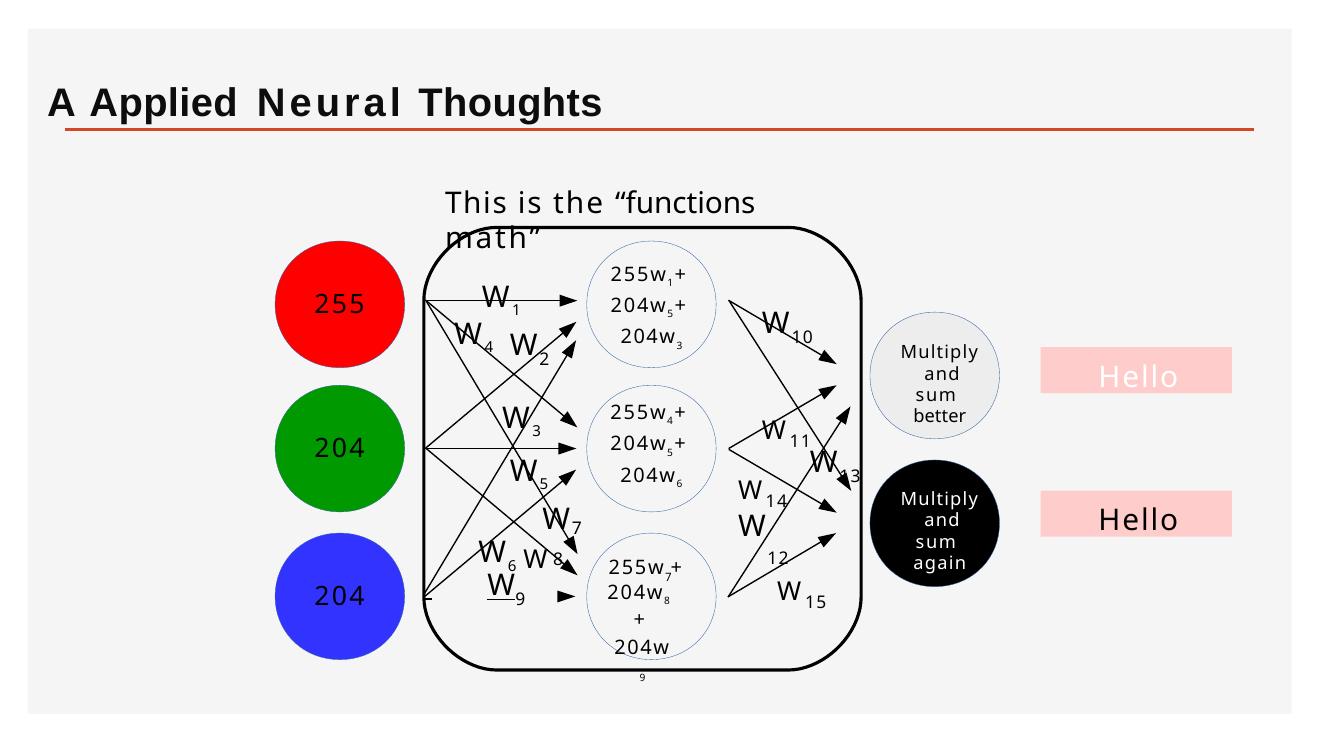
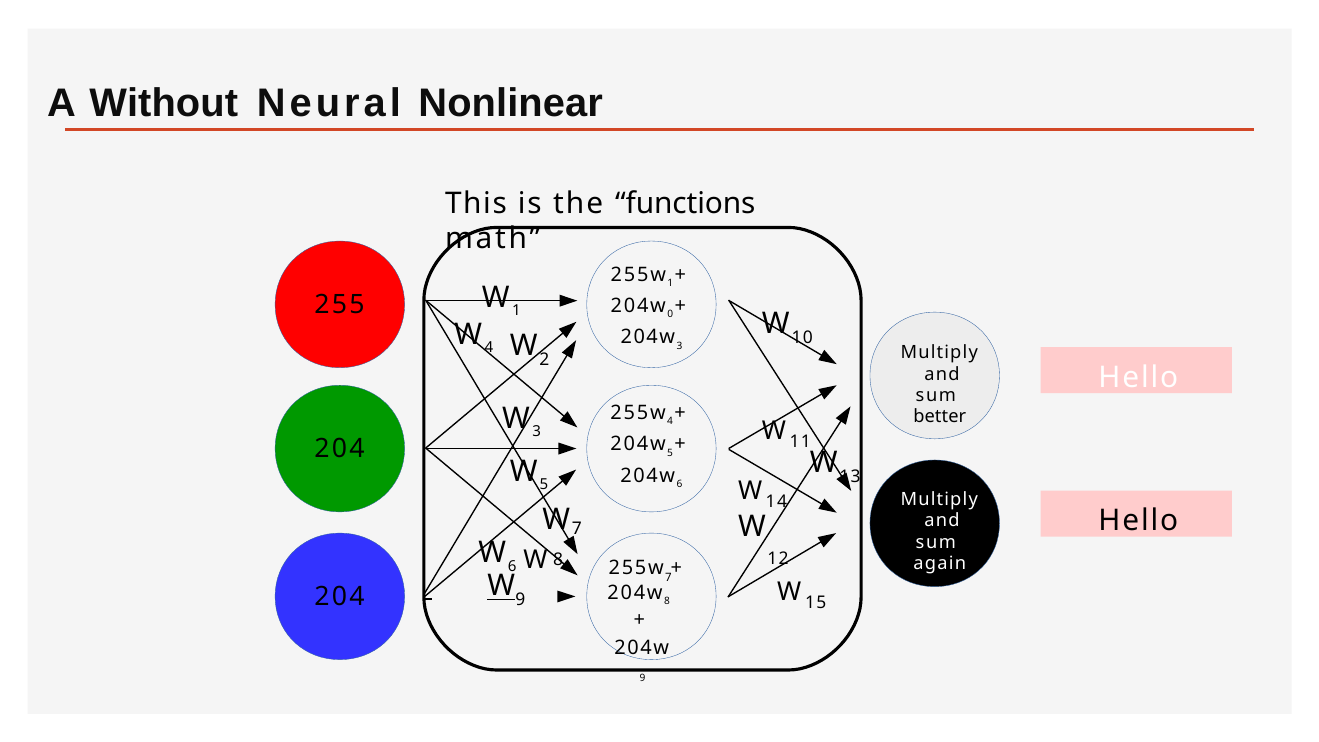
Applied: Applied -> Without (164, 103)
Thoughts: Thoughts -> Nonlinear (511, 103)
5: 5 -> 0 (670, 315)
